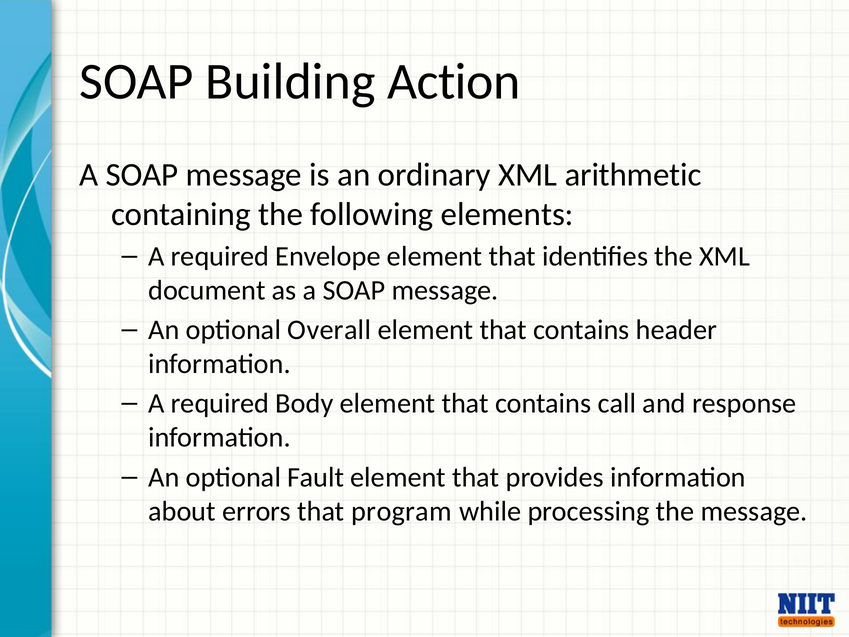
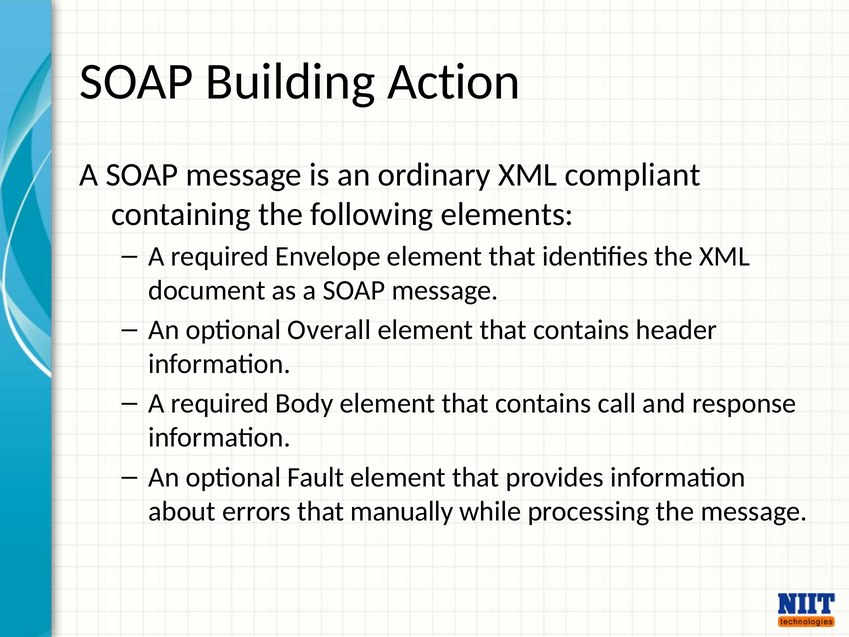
arithmetic: arithmetic -> compliant (633, 175)
program: program -> manually (402, 511)
